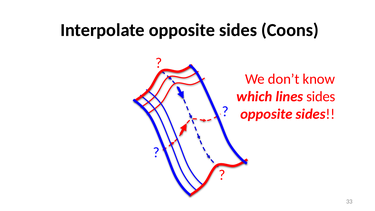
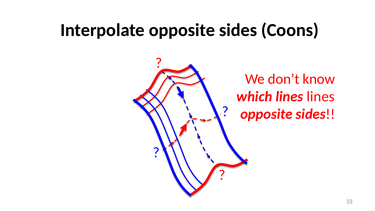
lines sides: sides -> lines (321, 97)
